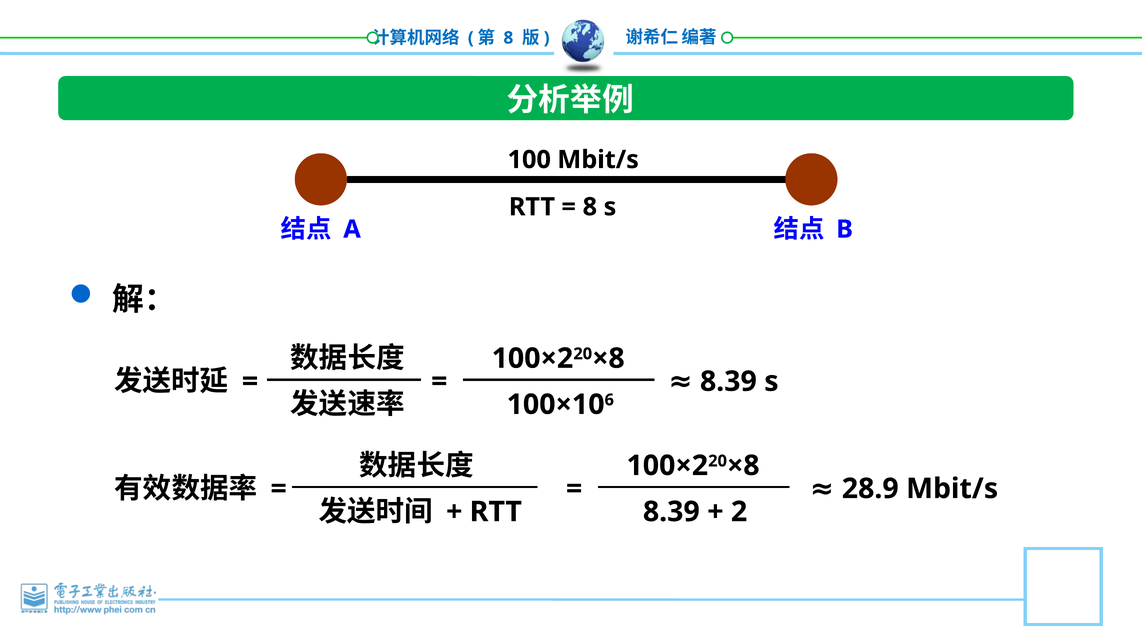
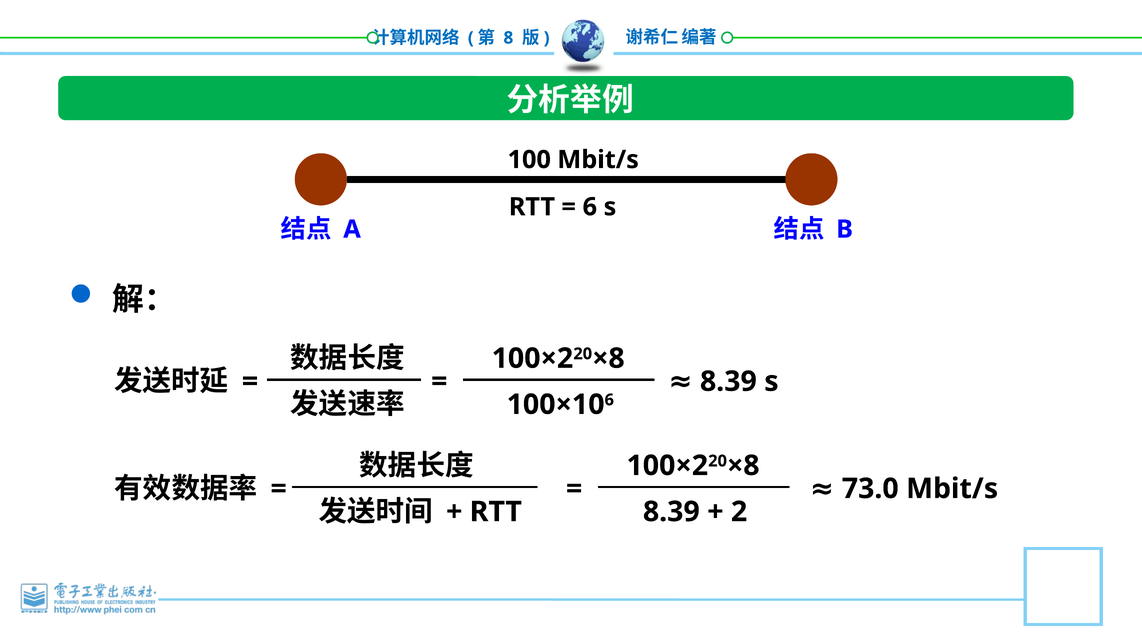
8: 8 -> 6 (590, 207)
28.9: 28.9 -> 73.0 (870, 489)
